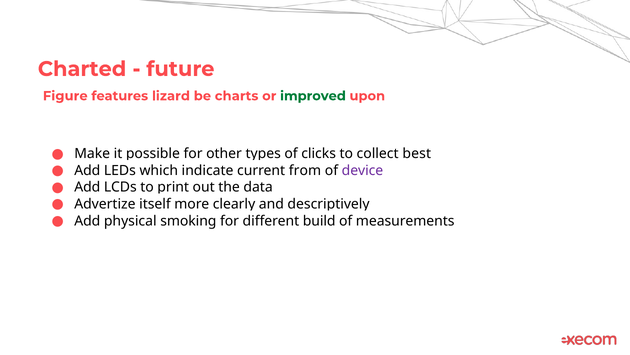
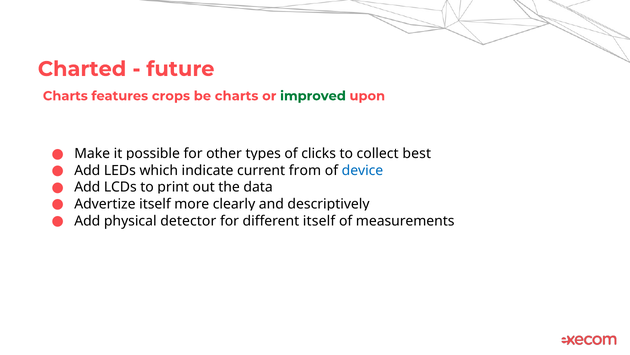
Figure: Figure -> Charts (65, 96)
lizard: lizard -> crops (171, 96)
device colour: purple -> blue (362, 170)
smoking: smoking -> detector (188, 221)
different build: build -> itself (319, 221)
